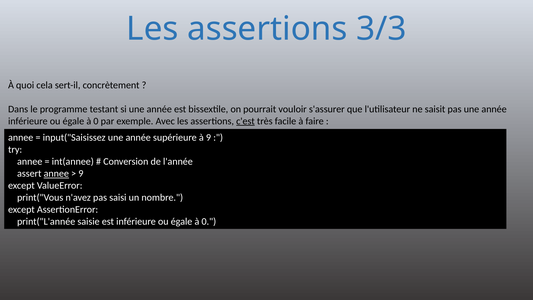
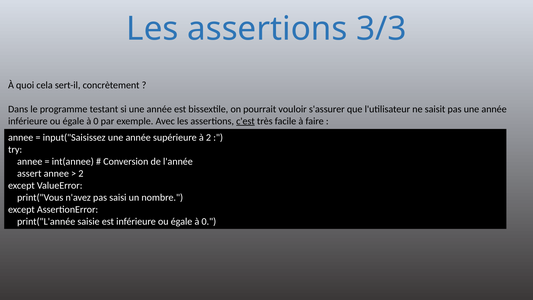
à 9: 9 -> 2 (208, 138)
annee underline: present -> none (56, 174)
9: 9 -> 2 (81, 174)
